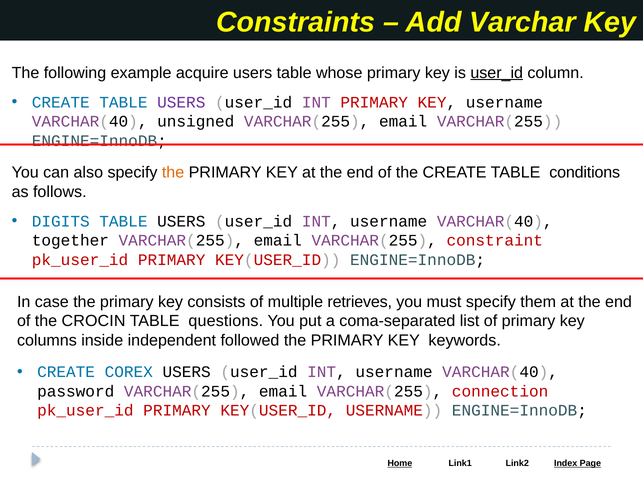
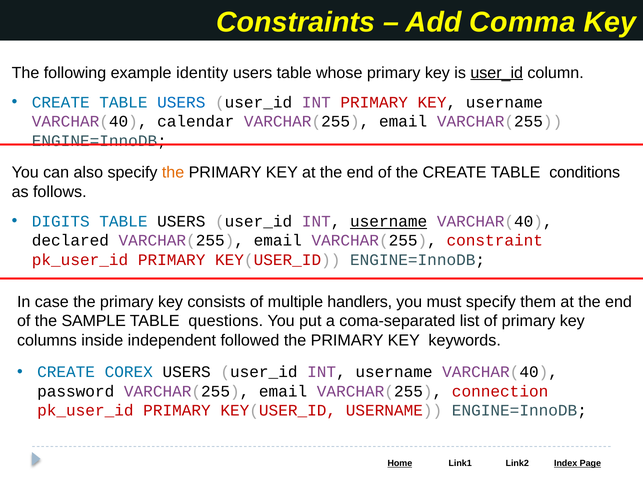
Varchar: Varchar -> Comma (522, 22)
acquire: acquire -> identity (202, 73)
USERS colour: purple -> blue (181, 102)
unsigned: unsigned -> calendar (196, 122)
username underline: none -> present (389, 222)
together: together -> declared (70, 241)
retrieves: retrieves -> handlers (360, 302)
CROCIN: CROCIN -> SAMPLE (94, 321)
